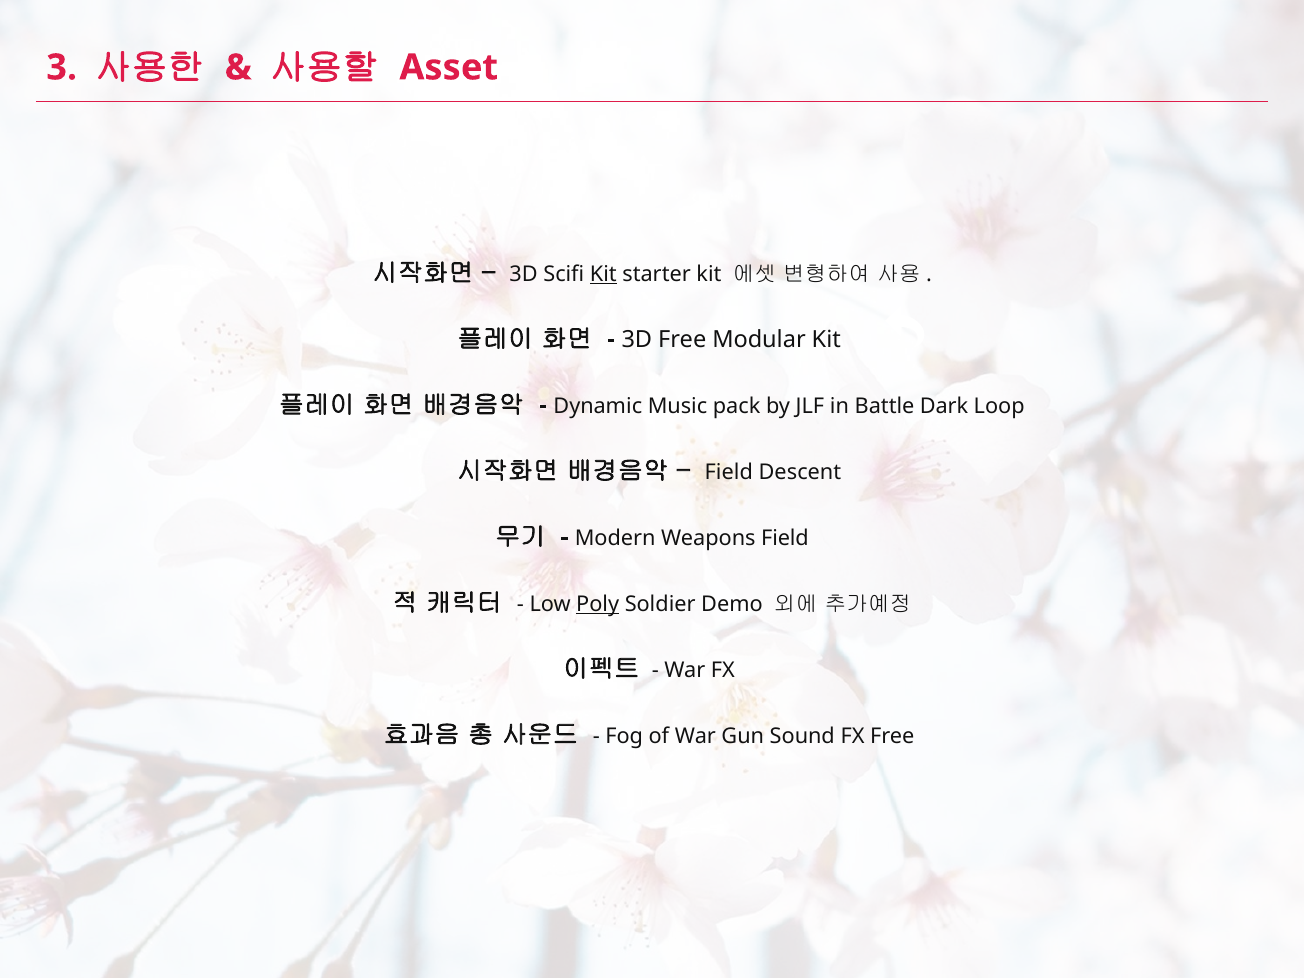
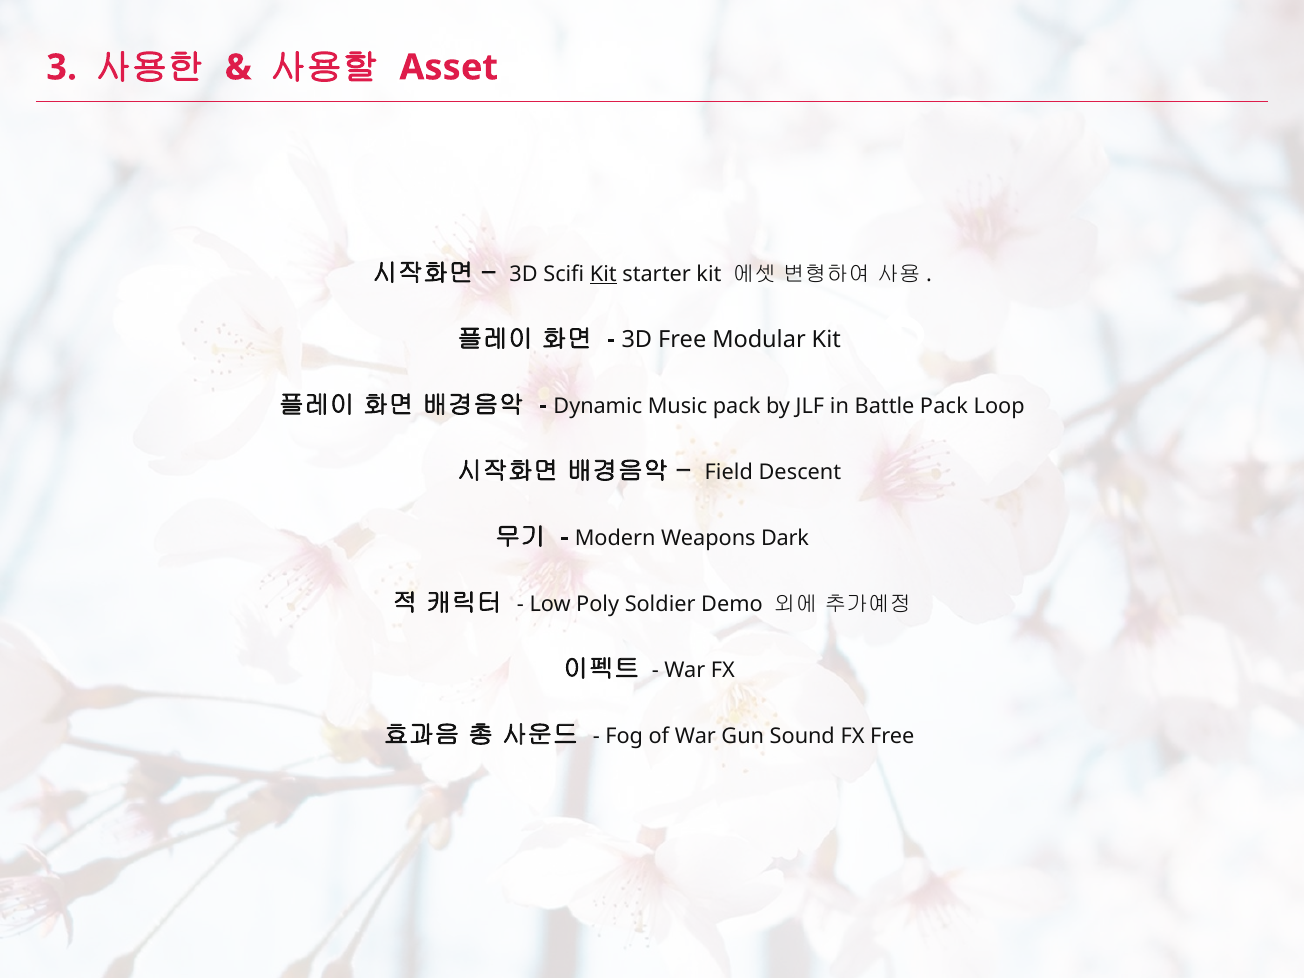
Battle Dark: Dark -> Pack (944, 406)
Weapons Field: Field -> Dark (785, 538)
Poly underline: present -> none (598, 604)
